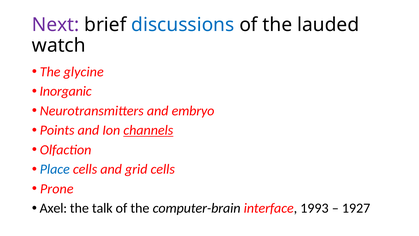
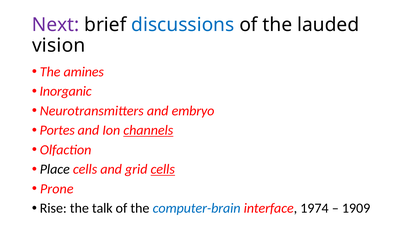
watch: watch -> vision (59, 46)
glycine: glycine -> amines (84, 72)
Points: Points -> Portes (57, 130)
Place colour: blue -> black (55, 169)
cells underline: none -> present (163, 169)
Axel: Axel -> Rise (53, 208)
computer-brain colour: black -> blue (197, 208)
1993: 1993 -> 1974 (314, 208)
1927: 1927 -> 1909 (356, 208)
